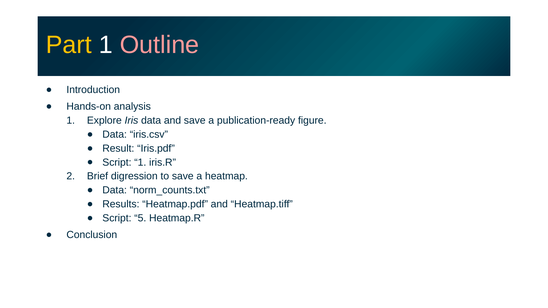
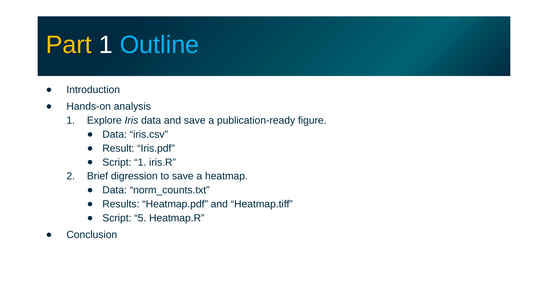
Outline colour: pink -> light blue (160, 45)
